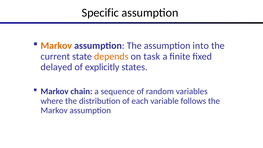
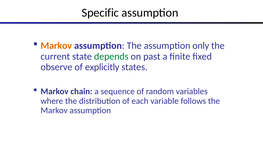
into: into -> only (201, 46)
depends colour: orange -> green (111, 56)
task: task -> past (152, 56)
delayed: delayed -> observe (56, 67)
